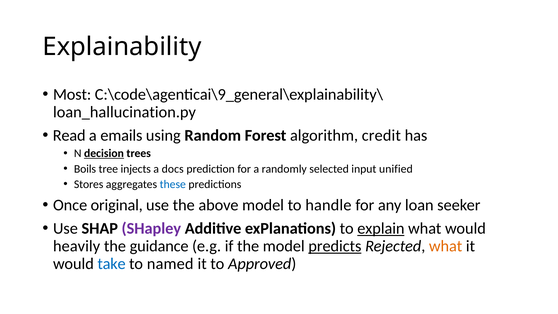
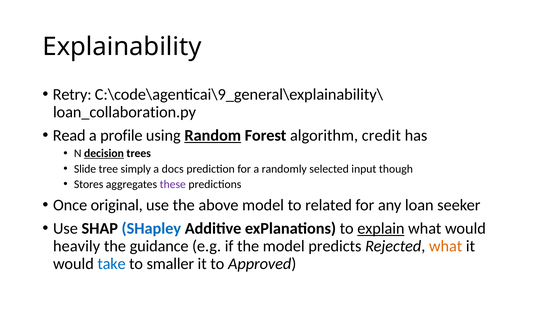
Most: Most -> Retry (72, 94)
loan_hallucination.py: loan_hallucination.py -> loan_collaboration.py (124, 112)
emails: emails -> profile (121, 135)
Random underline: none -> present (213, 135)
Boils: Boils -> Slide (85, 169)
injects: injects -> simply (136, 169)
unified: unified -> though (396, 169)
these colour: blue -> purple (173, 184)
handle: handle -> related (329, 205)
SHapley colour: purple -> blue (151, 228)
predicts underline: present -> none (335, 246)
named: named -> smaller (170, 264)
